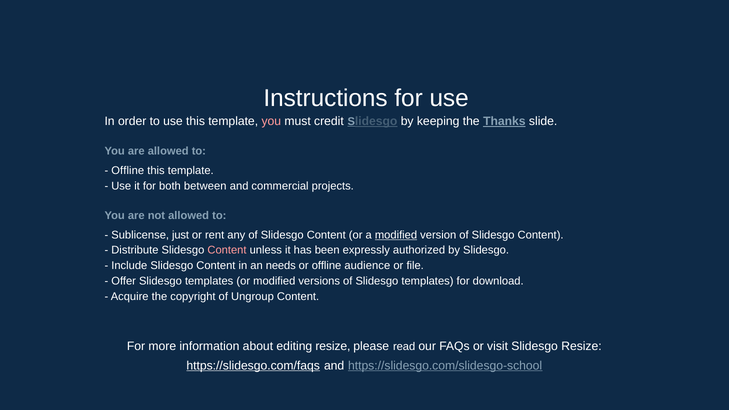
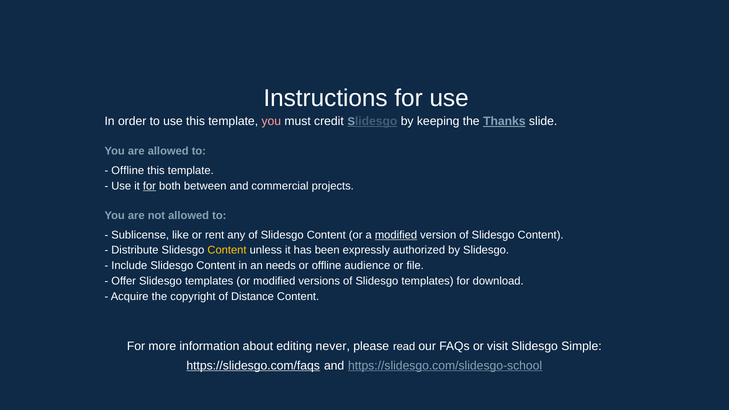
for underline: none -> present (149, 186)
just: just -> like (180, 235)
Content colour: pink -> yellow (227, 250)
Ungroup: Ungroup -> Distance (253, 296)
editing resize: resize -> never (333, 346)
Slidesgo Resize: Resize -> Simple (581, 346)
